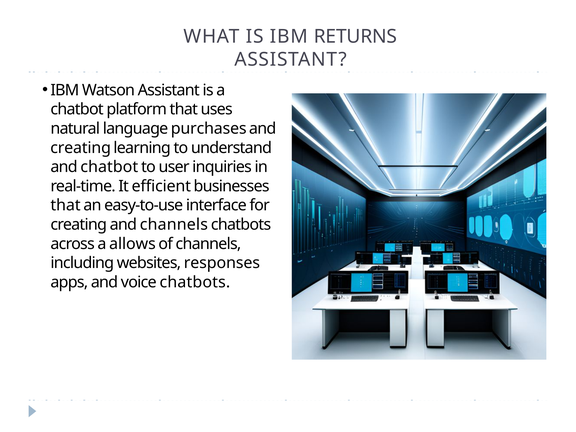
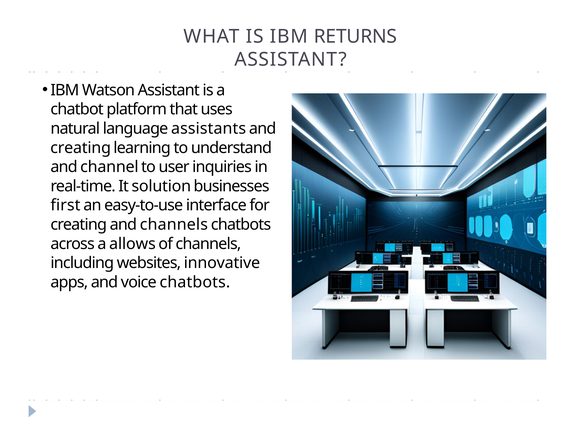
purchases: purchases -> assistants (209, 129)
and chatbot: chatbot -> channel (109, 167)
efficient: efficient -> solution (161, 186)
that: that -> first (65, 205)
responses: responses -> innovative (222, 263)
